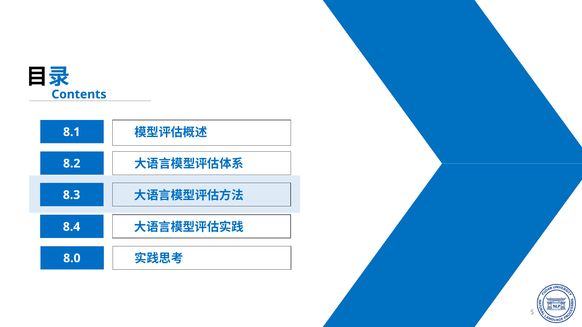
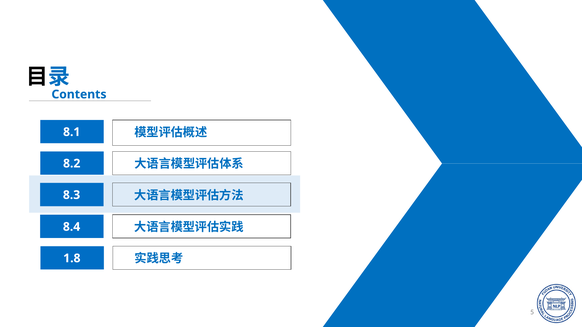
8.0: 8.0 -> 1.8 (72, 259)
